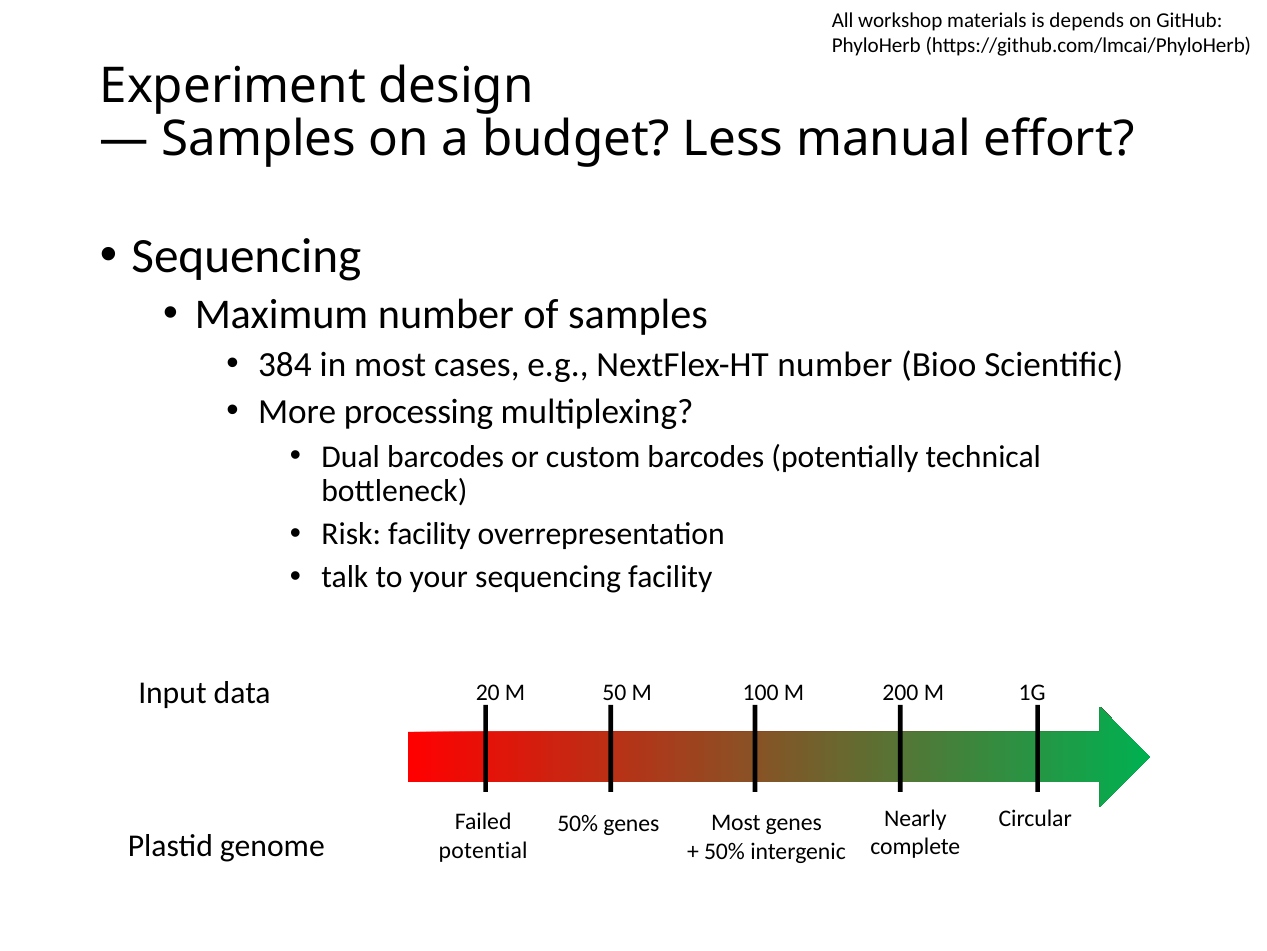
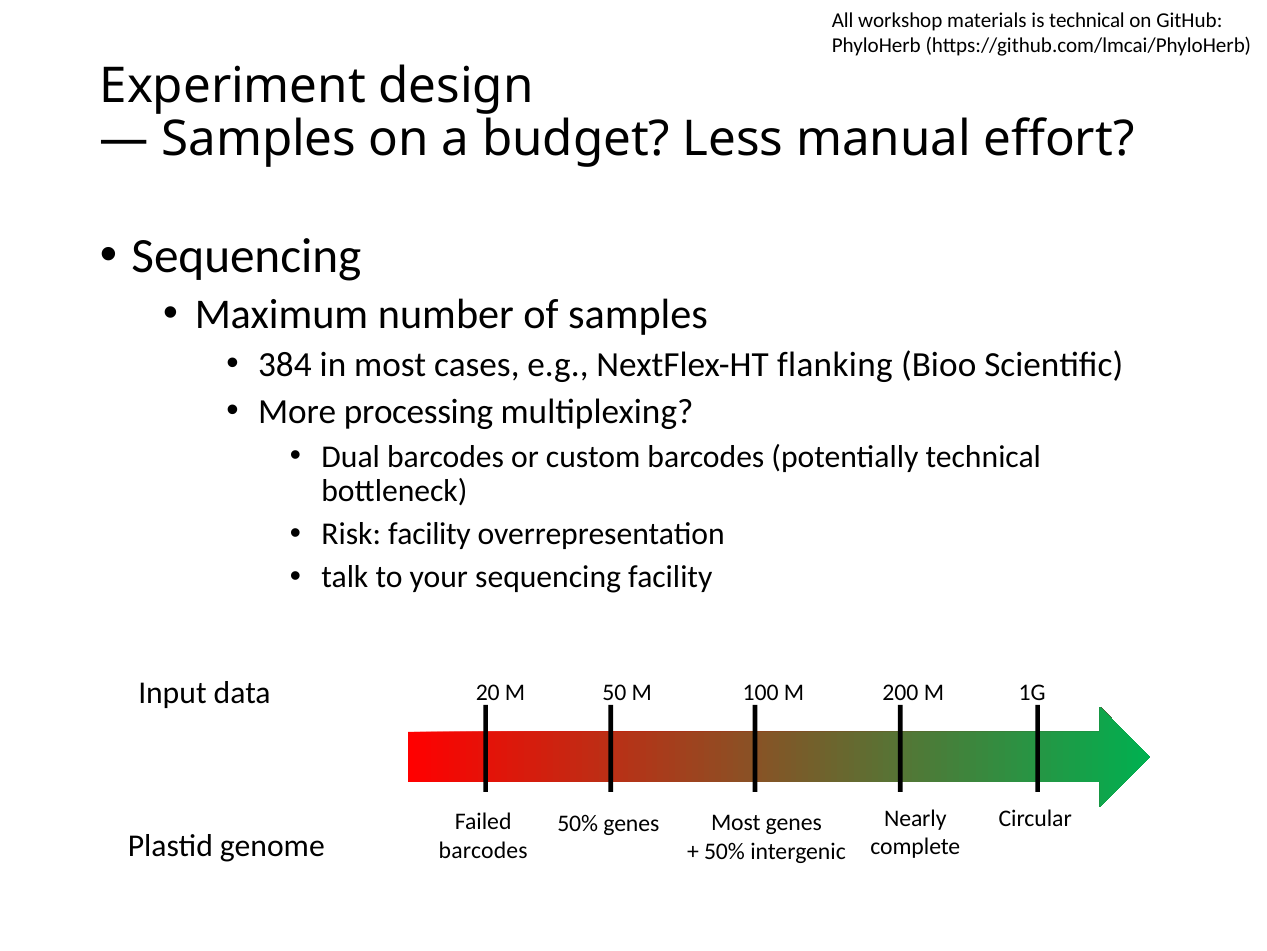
is depends: depends -> technical (1087, 20)
NextFlex-HT number: number -> flanking (835, 364)
potential: potential -> barcodes (483, 850)
